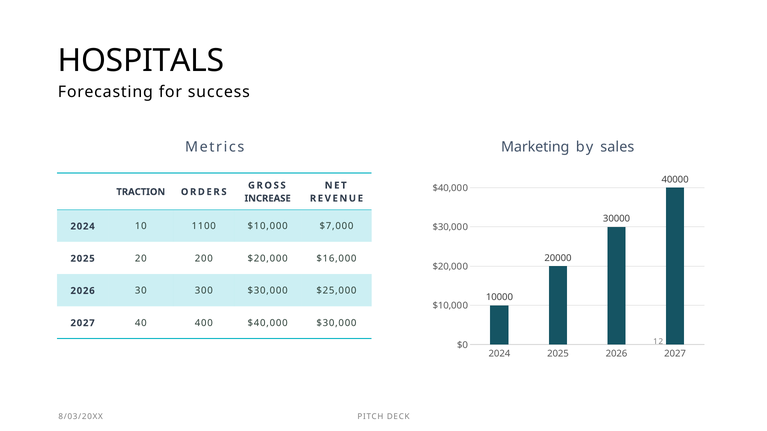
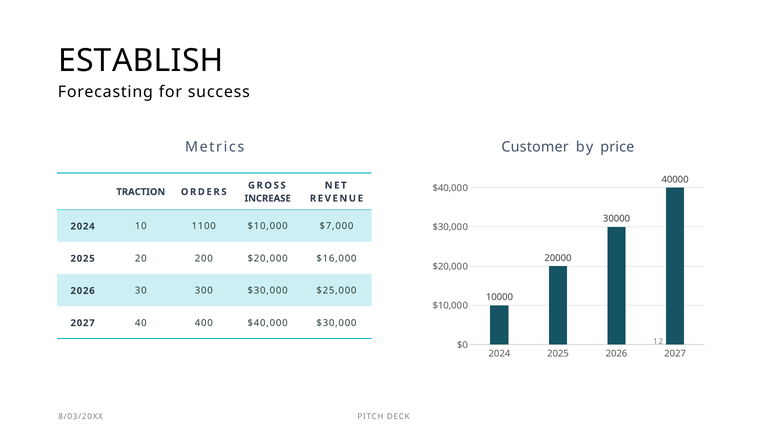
HOSPITALS: HOSPITALS -> ESTABLISH (141, 61)
Marketing: Marketing -> Customer (535, 147)
sales: sales -> price (617, 147)
